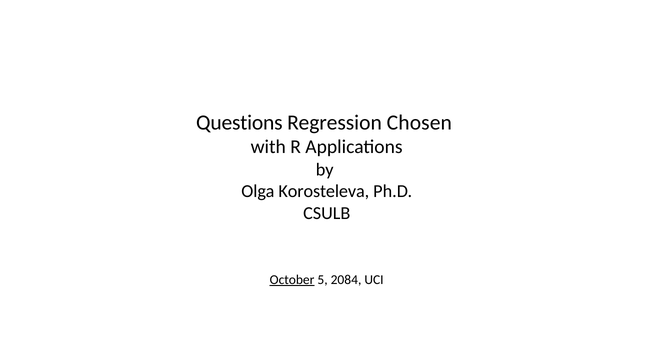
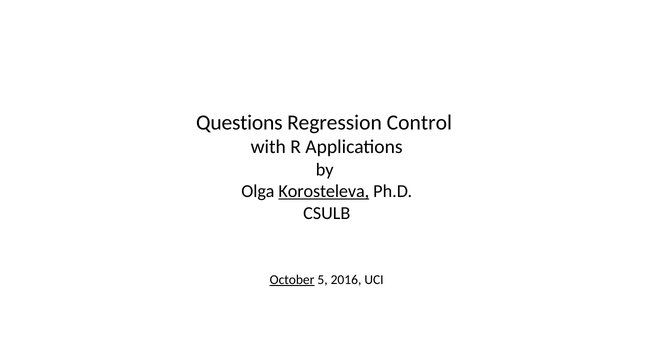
Chosen: Chosen -> Control (419, 122)
Korosteleva underline: none -> present (324, 191)
2084: 2084 -> 2016 (346, 280)
